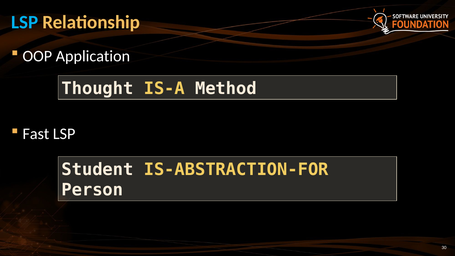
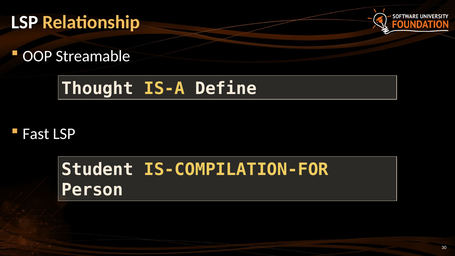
LSP colour: light blue -> white (25, 22)
Application: Application -> Streamable (93, 56)
Method: Method -> Define (226, 89)
IS-ABSTRACTION-FOR: IS-ABSTRACTION-FOR -> IS-COMPILATION-FOR (236, 170)
